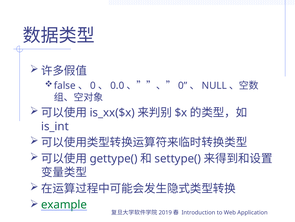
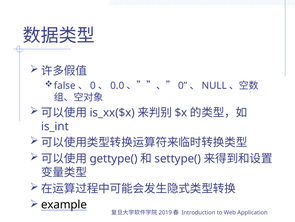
example colour: green -> black (64, 204)
